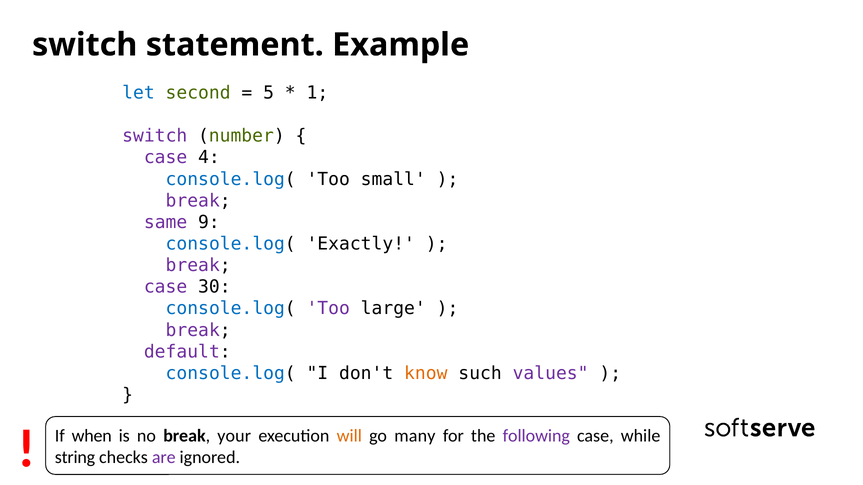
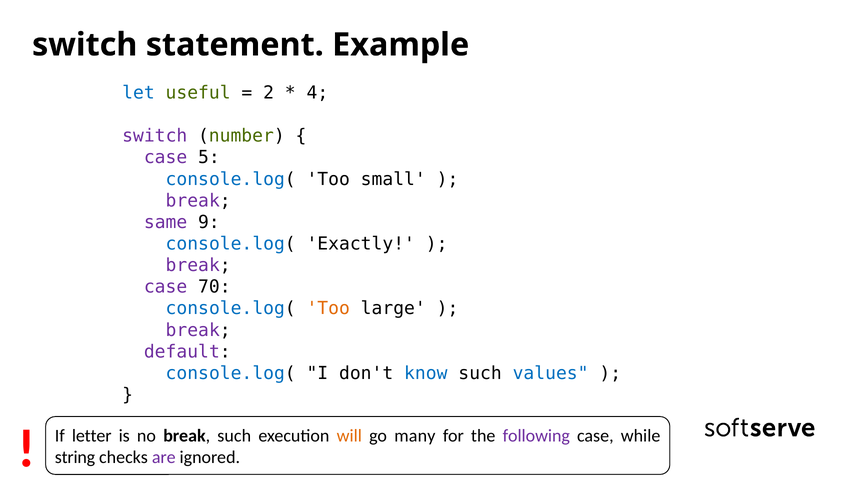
second: second -> useful (198, 93)
5: 5 -> 2 (269, 93)
1: 1 -> 4 (317, 93)
4: 4 -> 5 (209, 158)
30: 30 -> 70 (214, 287)
Too colour: purple -> orange (328, 309)
know colour: orange -> blue (426, 374)
values colour: purple -> blue (551, 374)
when: when -> letter (92, 436)
break your: your -> such (234, 436)
